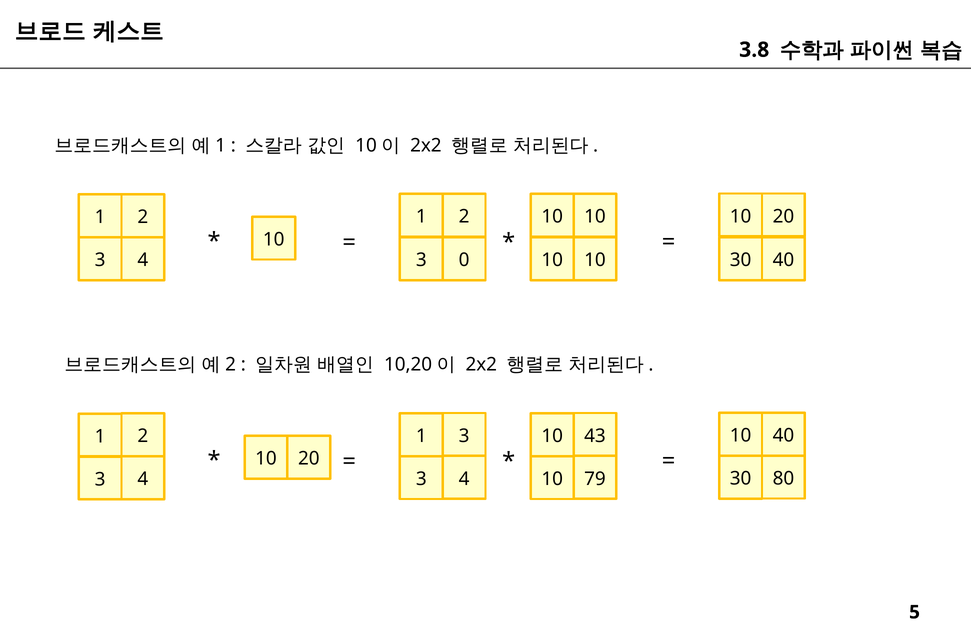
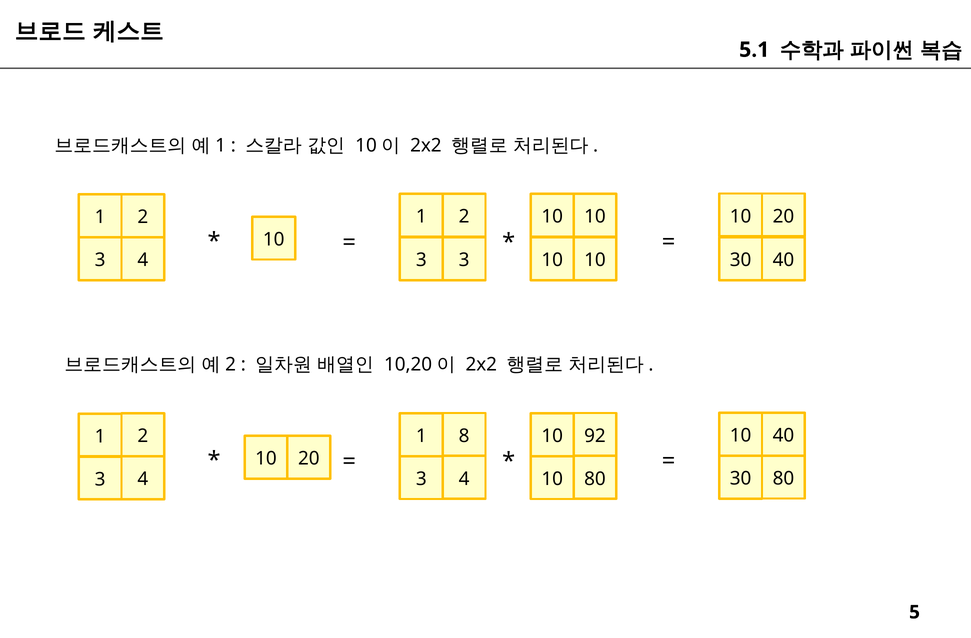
3.8: 3.8 -> 5.1 (754, 50)
3 0: 0 -> 3 (464, 260)
1 3: 3 -> 8 (464, 436)
43: 43 -> 92 (595, 436)
10 79: 79 -> 80 (595, 479)
